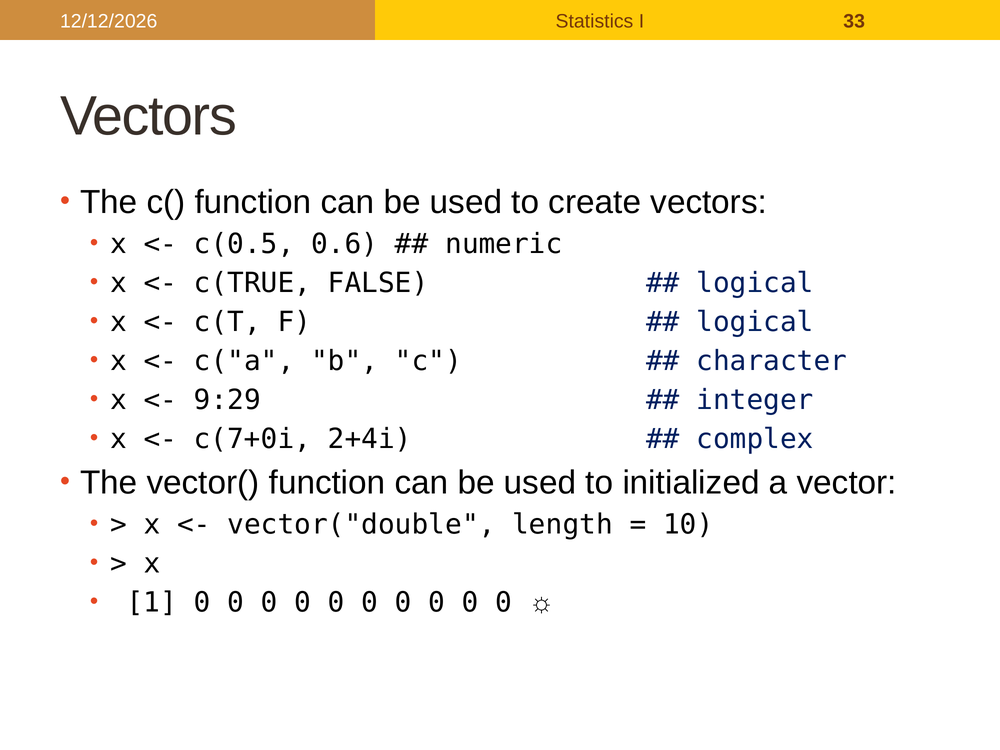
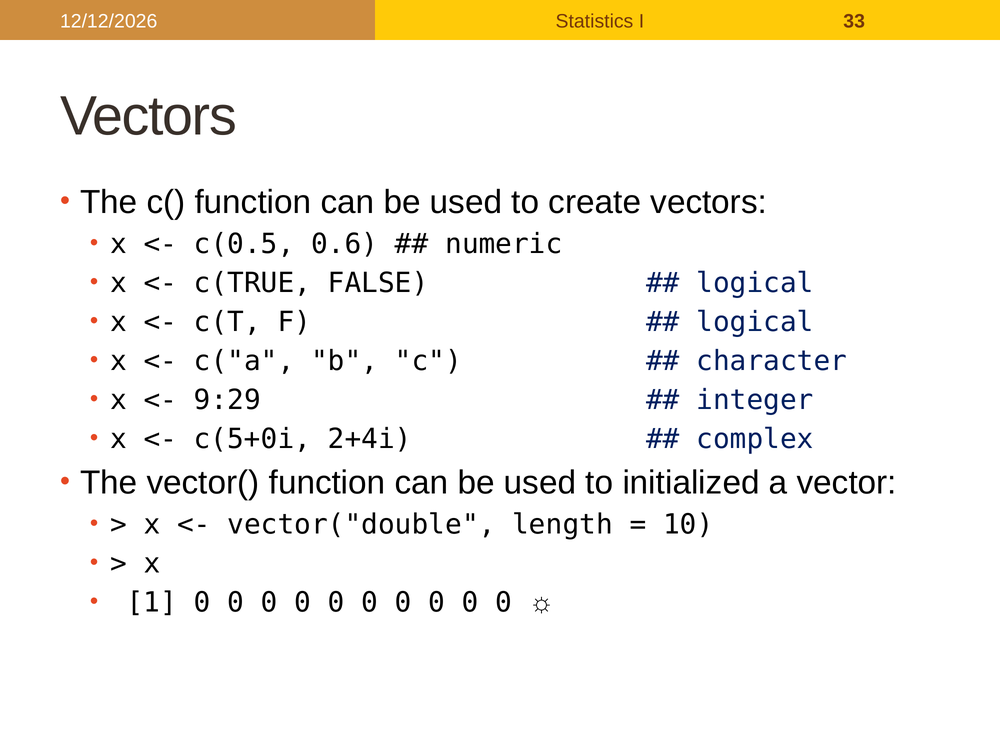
c(7+0i: c(7+0i -> c(5+0i (252, 439)
